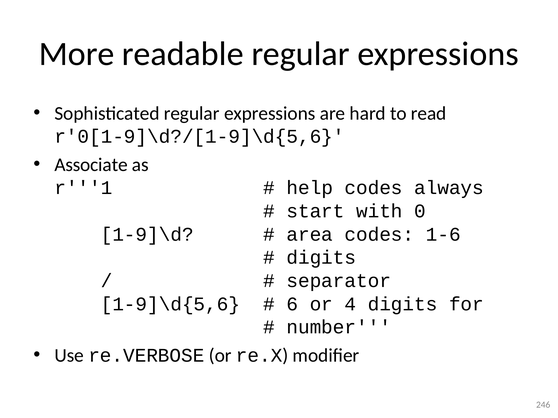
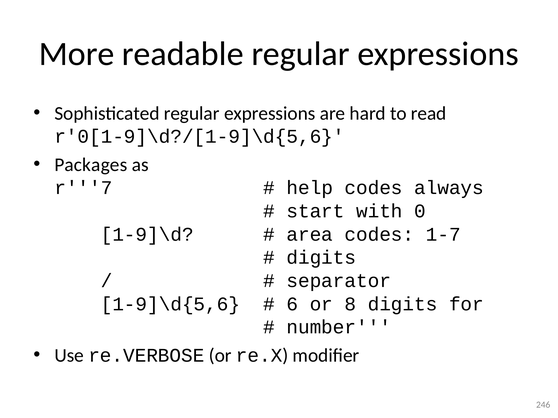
Associate: Associate -> Packages (91, 165)
r'''1: r'''1 -> r'''7 (83, 188)
1-6: 1-6 -> 1-7 (443, 235)
4: 4 -> 8 (350, 304)
